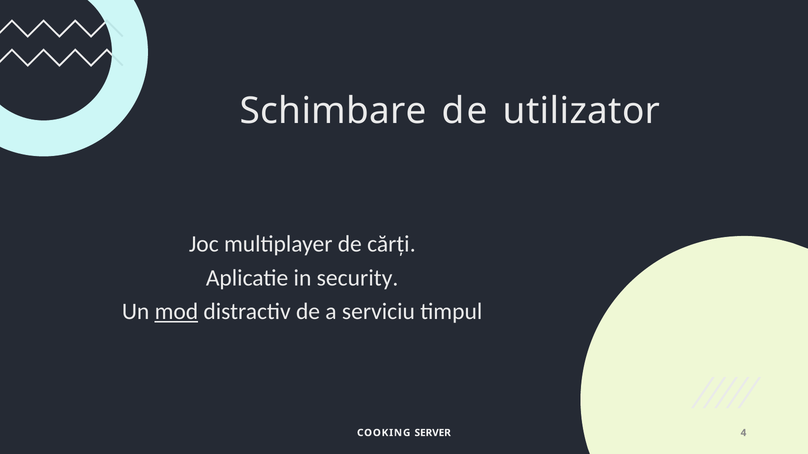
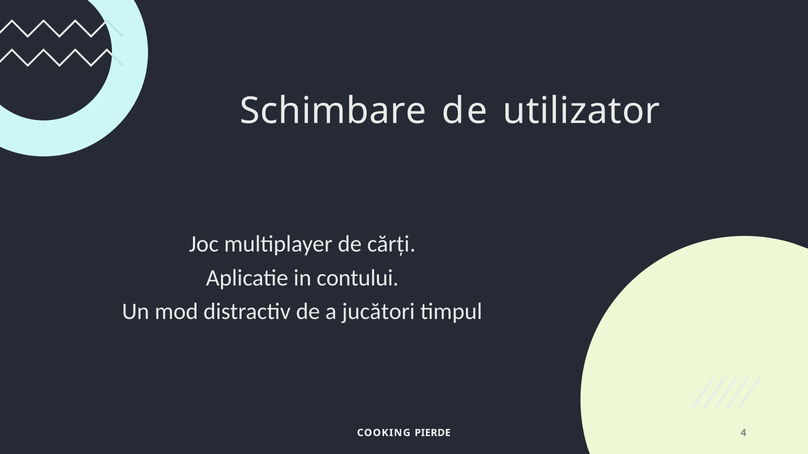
security: security -> contului (358, 278)
mod underline: present -> none (176, 312)
serviciu: serviciu -> jucători (378, 312)
SERVER: SERVER -> PIERDE (433, 433)
